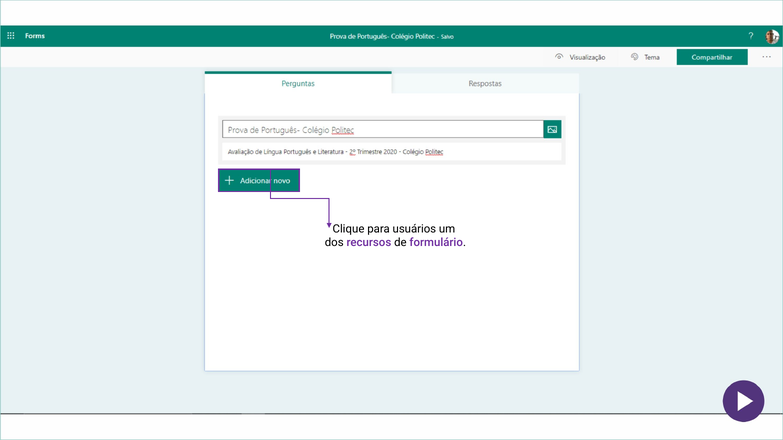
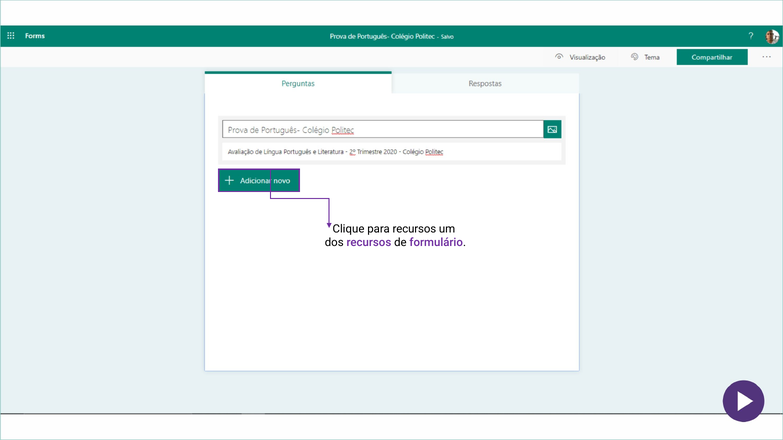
para usuários: usuários -> recursos (414, 229)
